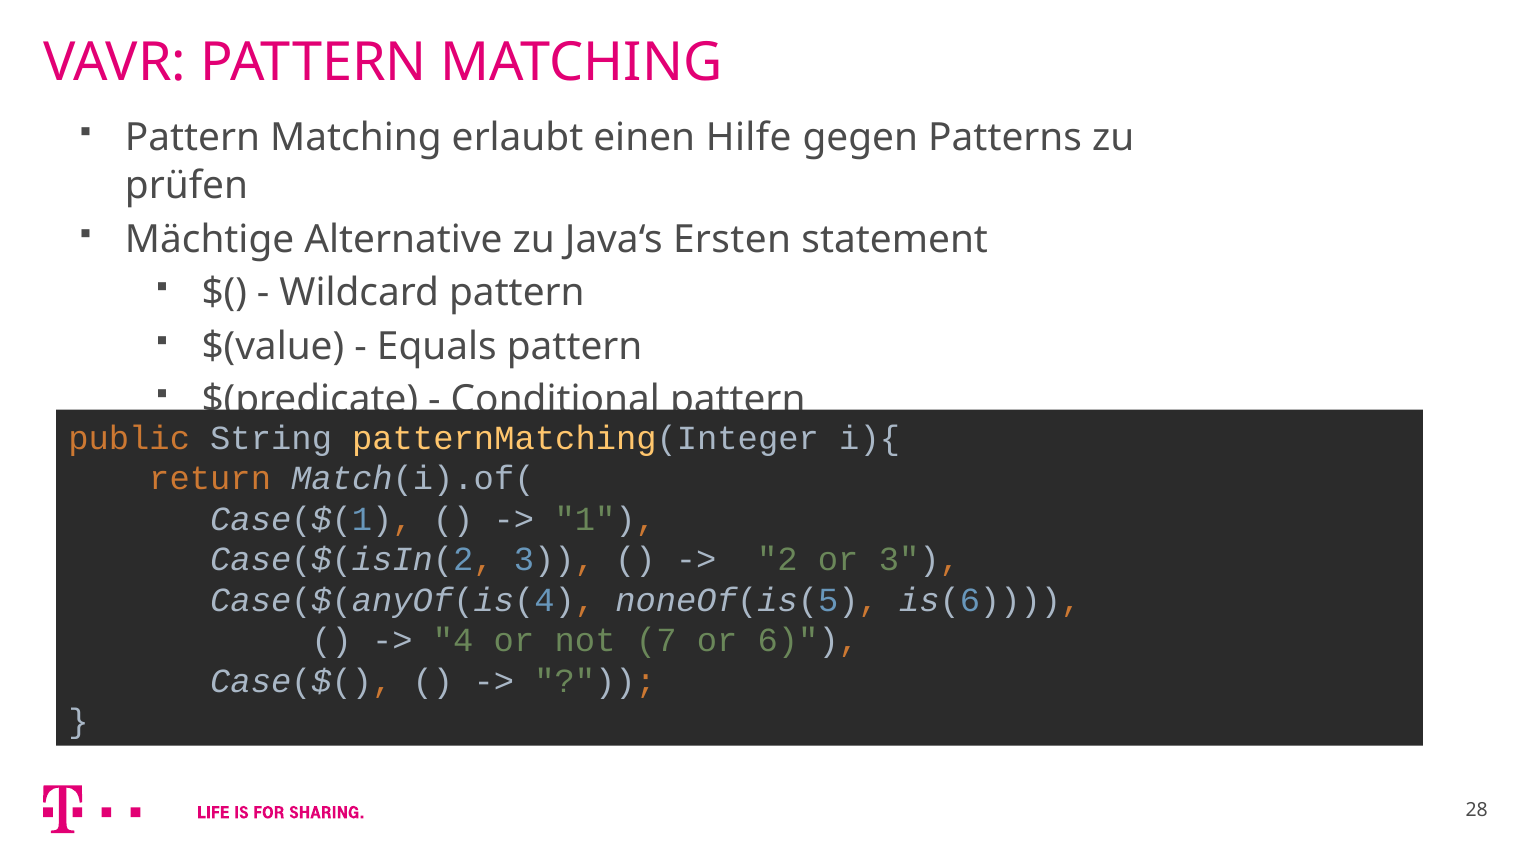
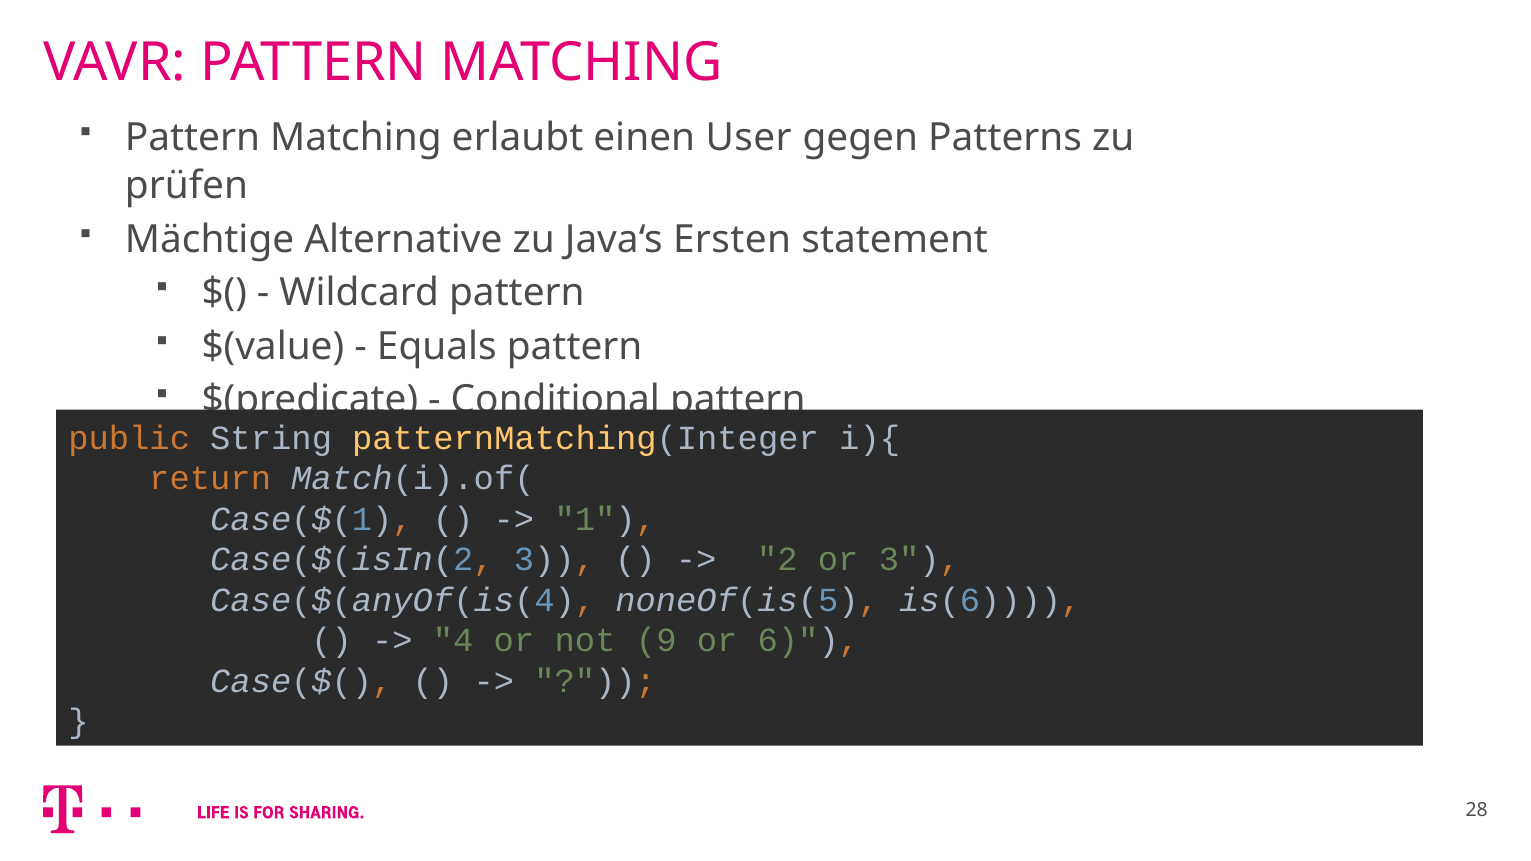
Hilfe: Hilfe -> User (749, 138)
7: 7 -> 9 (656, 641)
